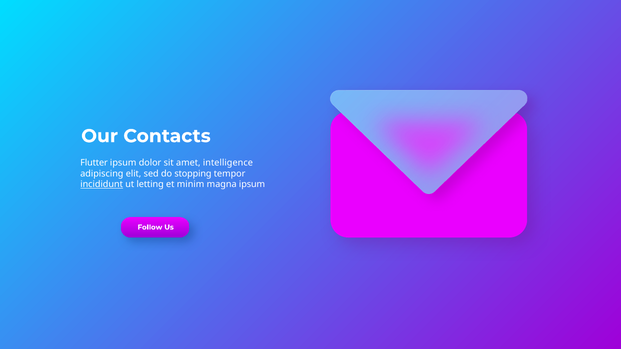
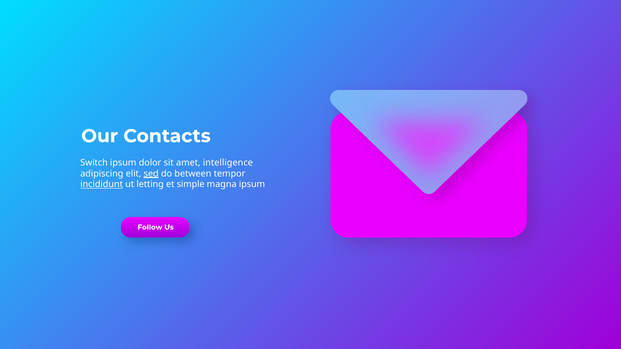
Flutter: Flutter -> Switch (94, 163)
sed underline: none -> present (151, 174)
stopping: stopping -> between (193, 174)
minim: minim -> simple (191, 185)
